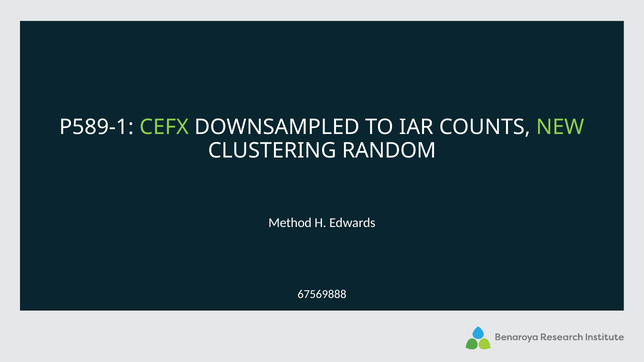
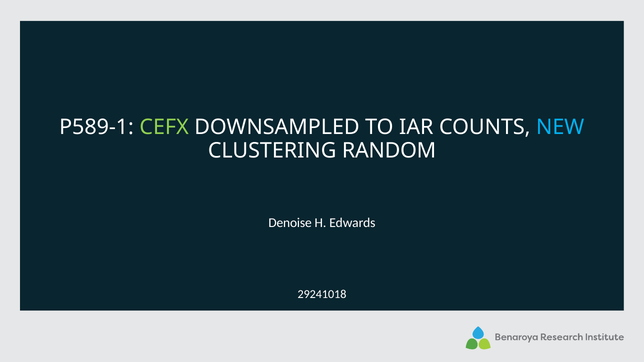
NEW colour: light green -> light blue (560, 127)
Method: Method -> Denoise (290, 223)
67569888: 67569888 -> 29241018 (322, 294)
